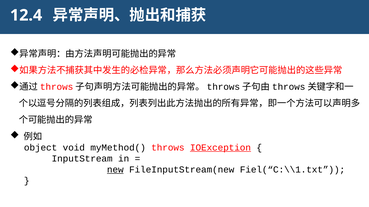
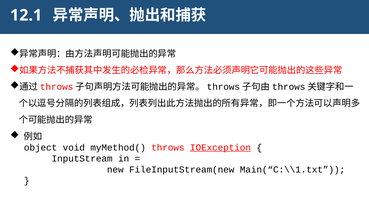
12.4: 12.4 -> 12.1 (26, 15)
new underline: present -> none (115, 170)
Fiel(“C:\\1.txt: Fiel(“C:\\1.txt -> Main(“C:\\1.txt (292, 170)
